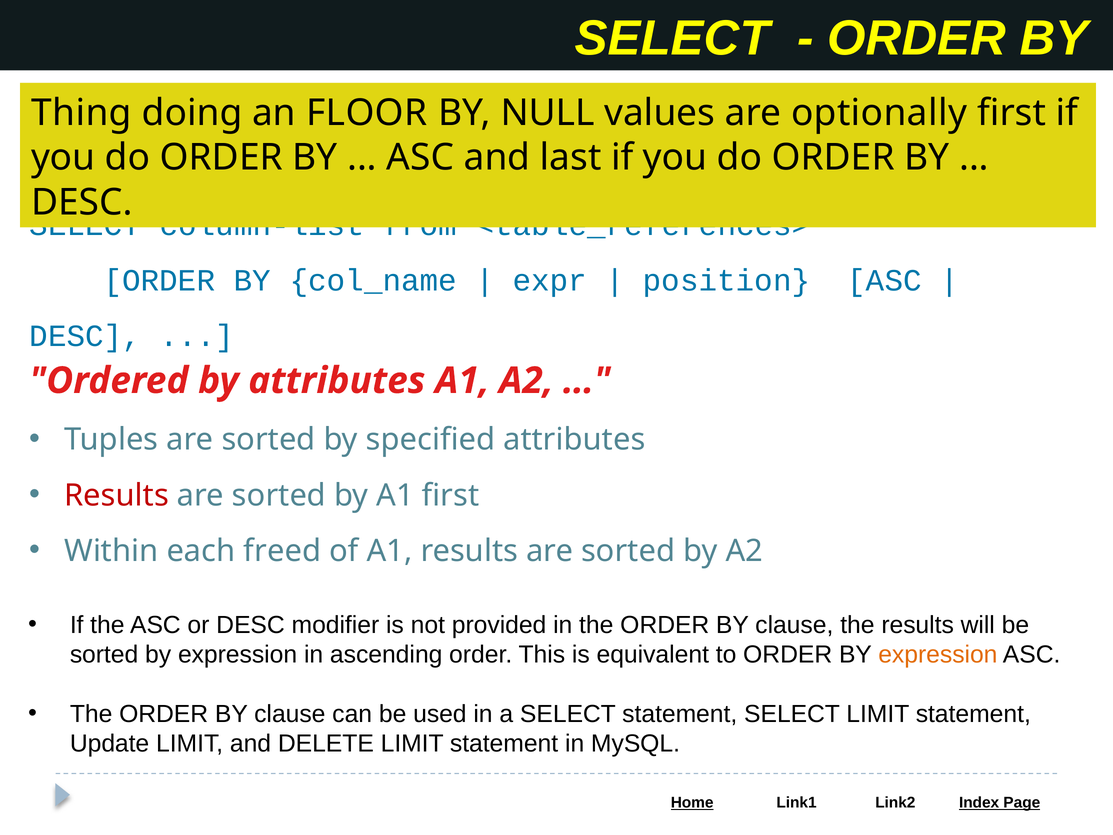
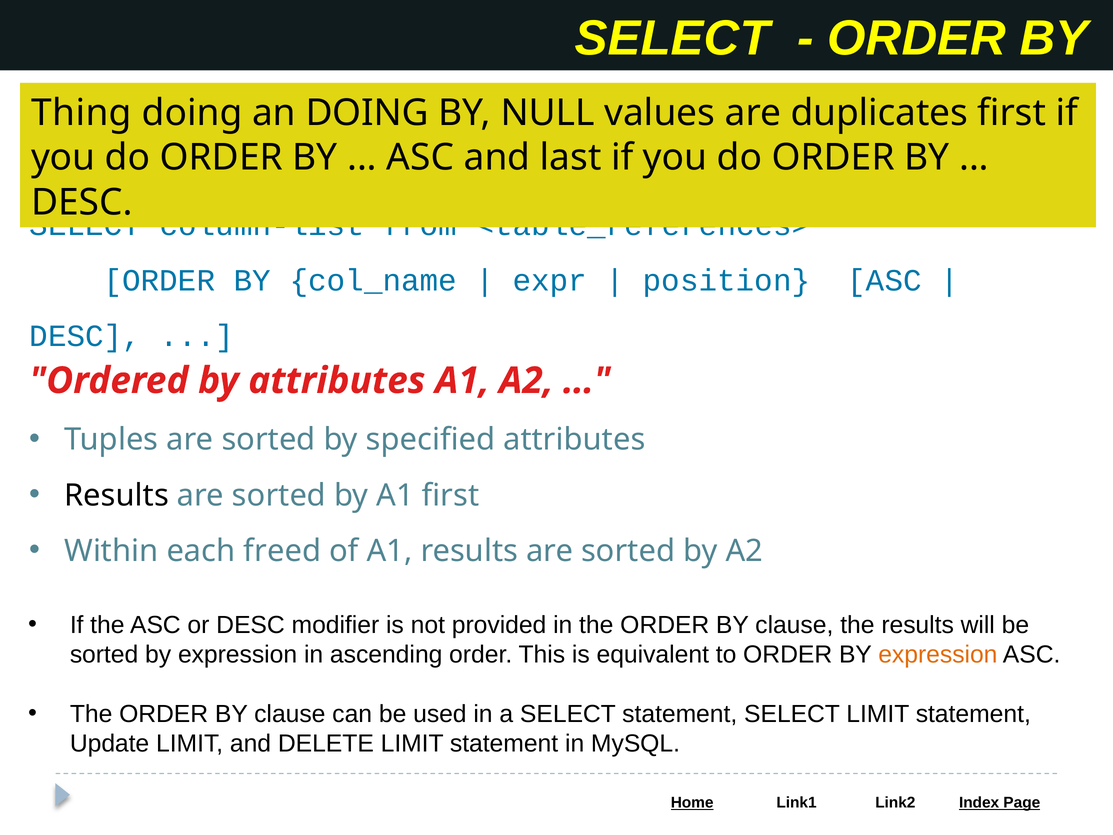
an FLOOR: FLOOR -> DOING (367, 113)
optionally: optionally -> duplicates (879, 113)
Results colour: red -> black (117, 495)
